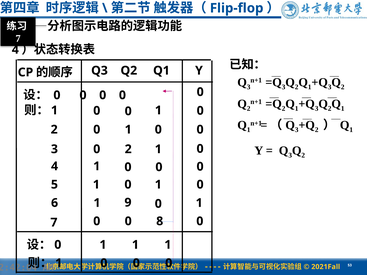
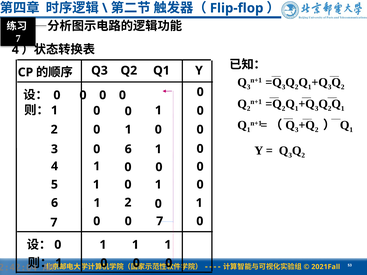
0 2: 2 -> 6 (128, 149)
6 1 9: 9 -> 2 (128, 203)
0 8: 8 -> 7 (160, 221)
